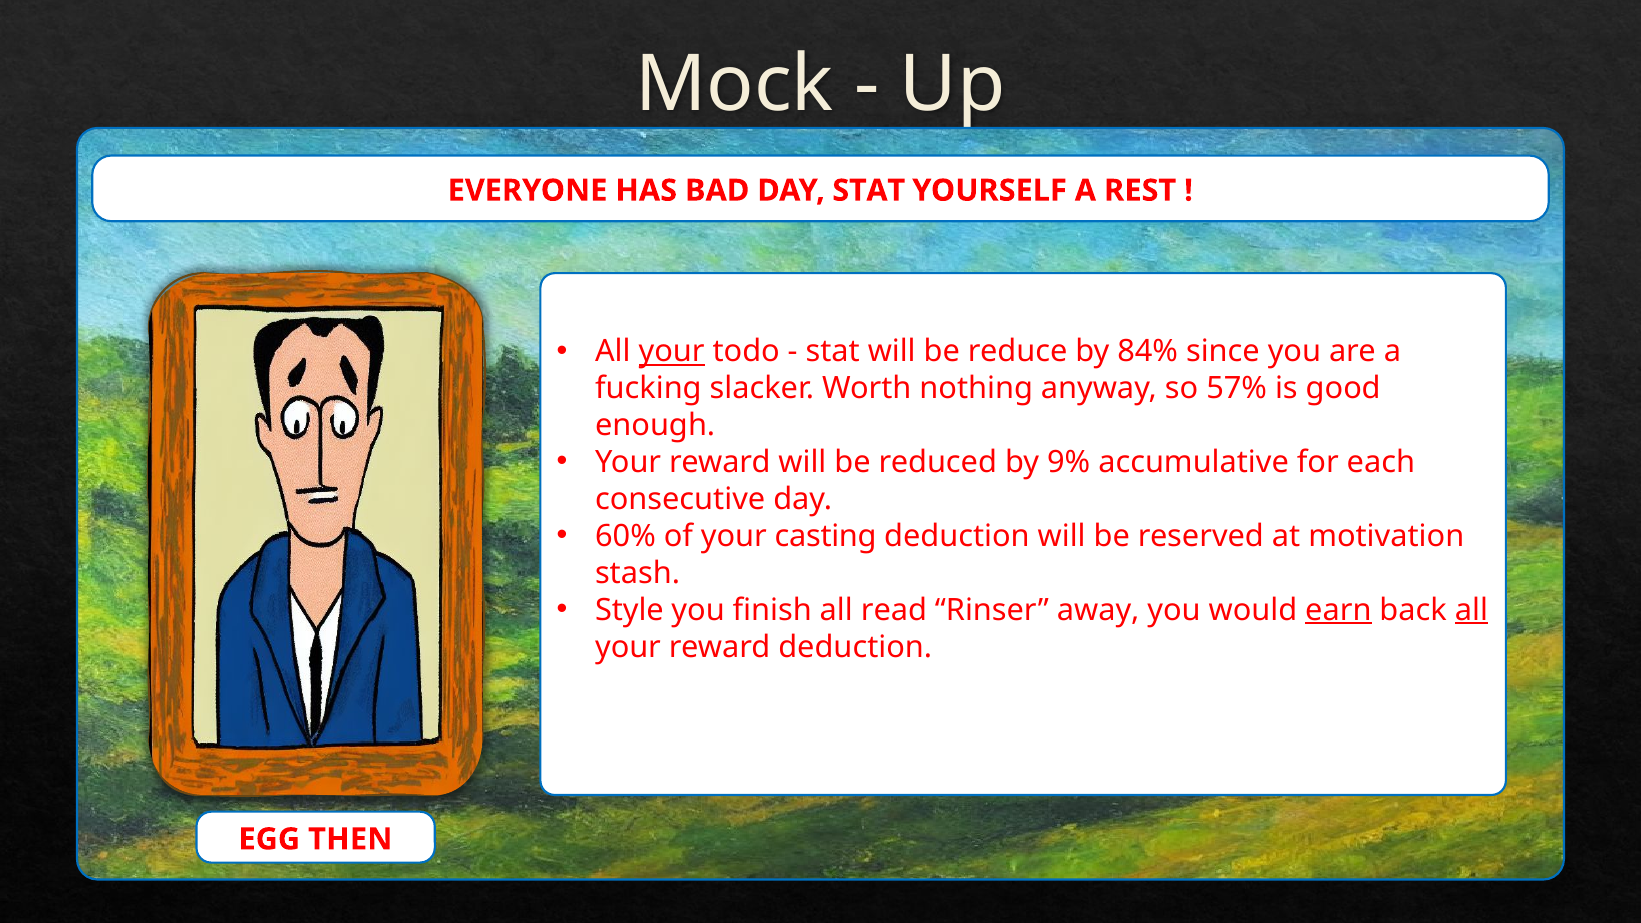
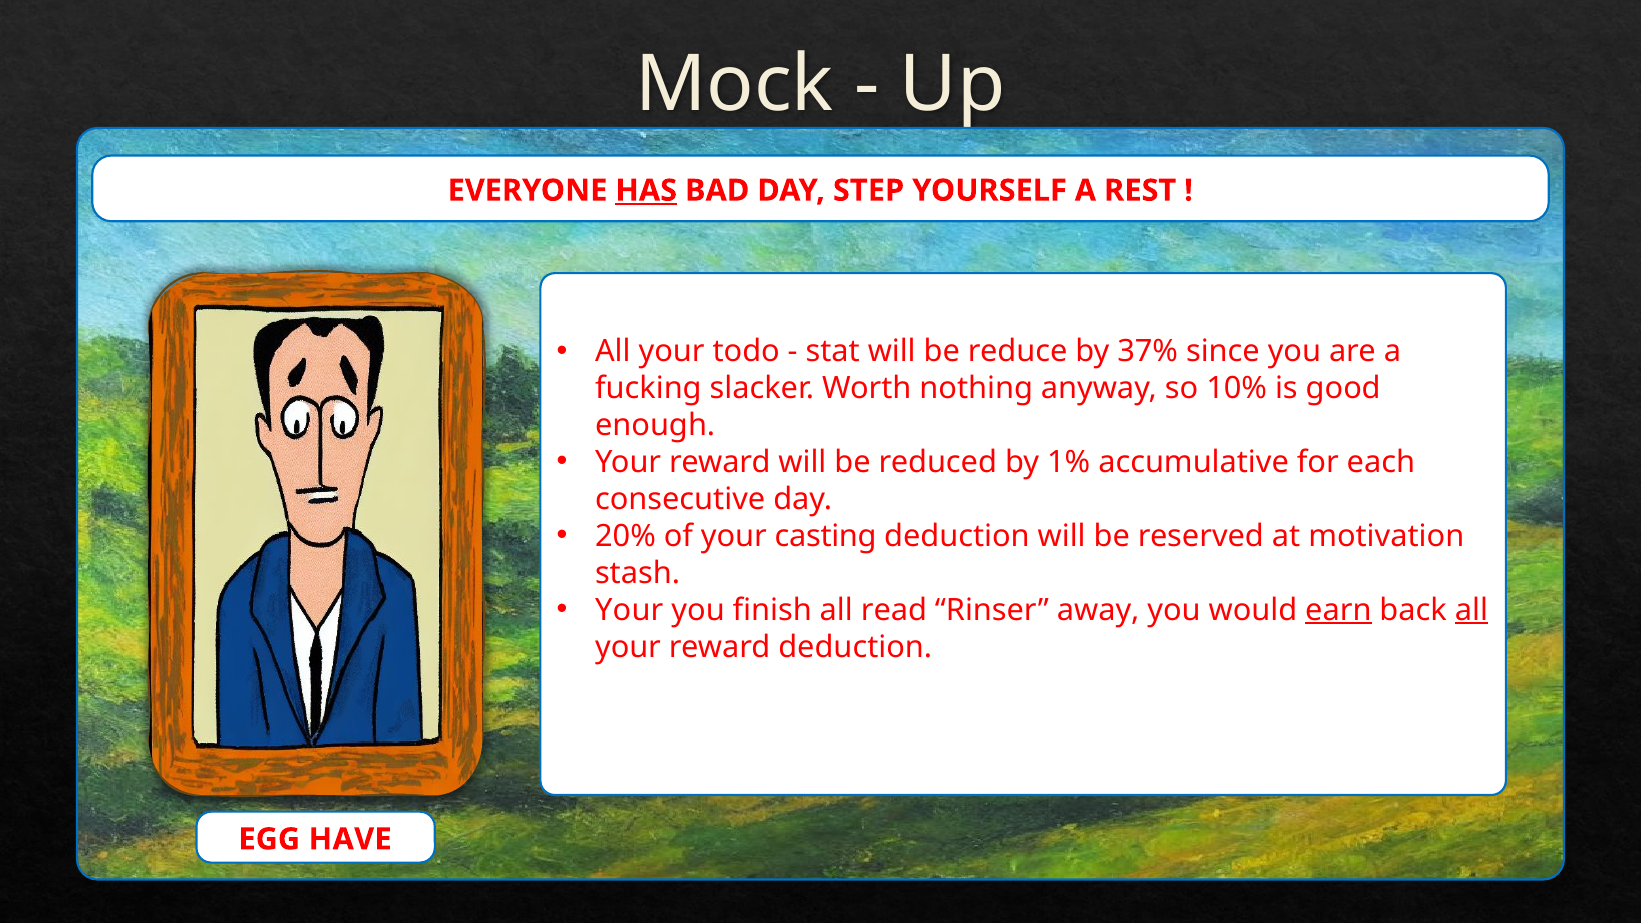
HAS underline: none -> present (646, 191)
DAY STAT: STAT -> STEP (869, 191)
your underline: present -> none (672, 352)
84%: 84% -> 37% (1148, 352)
57%: 57% -> 10% (1237, 389)
9%: 9% -> 1% (1069, 462)
60%: 60% -> 20% (625, 536)
Style: Style -> Your (629, 610)
THEN: THEN -> HAVE (350, 839)
